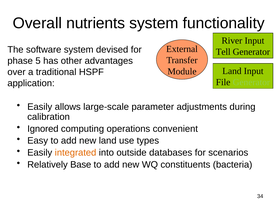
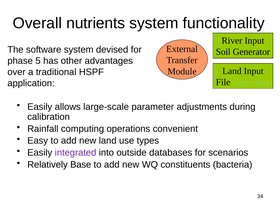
Tell: Tell -> Soil (223, 52)
Ignored: Ignored -> Rainfall (43, 129)
integrated colour: orange -> purple (76, 153)
